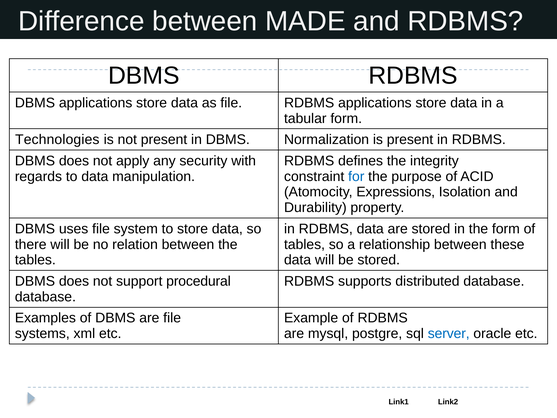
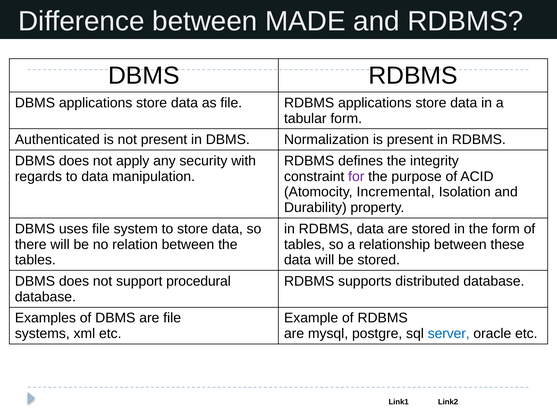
Technologies: Technologies -> Authenticated (57, 140)
for colour: blue -> purple (356, 176)
Expressions: Expressions -> Incremental (396, 192)
